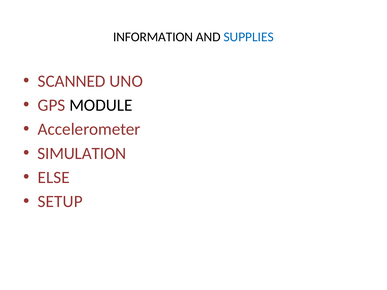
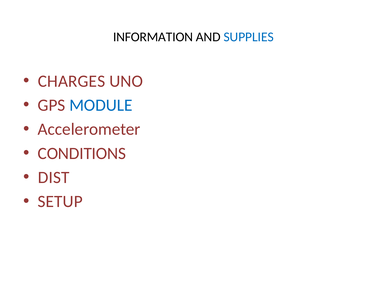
SCANNED: SCANNED -> CHARGES (72, 81)
MODULE colour: black -> blue (101, 105)
SIMULATION: SIMULATION -> CONDITIONS (82, 154)
ELSE: ELSE -> DIST (54, 178)
